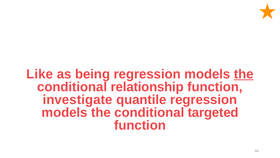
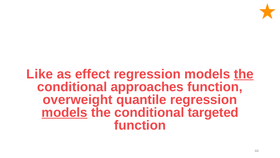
being: being -> effect (93, 74)
relationship: relationship -> approaches (147, 87)
investigate: investigate -> overweight (78, 99)
models underline: none -> present (65, 112)
